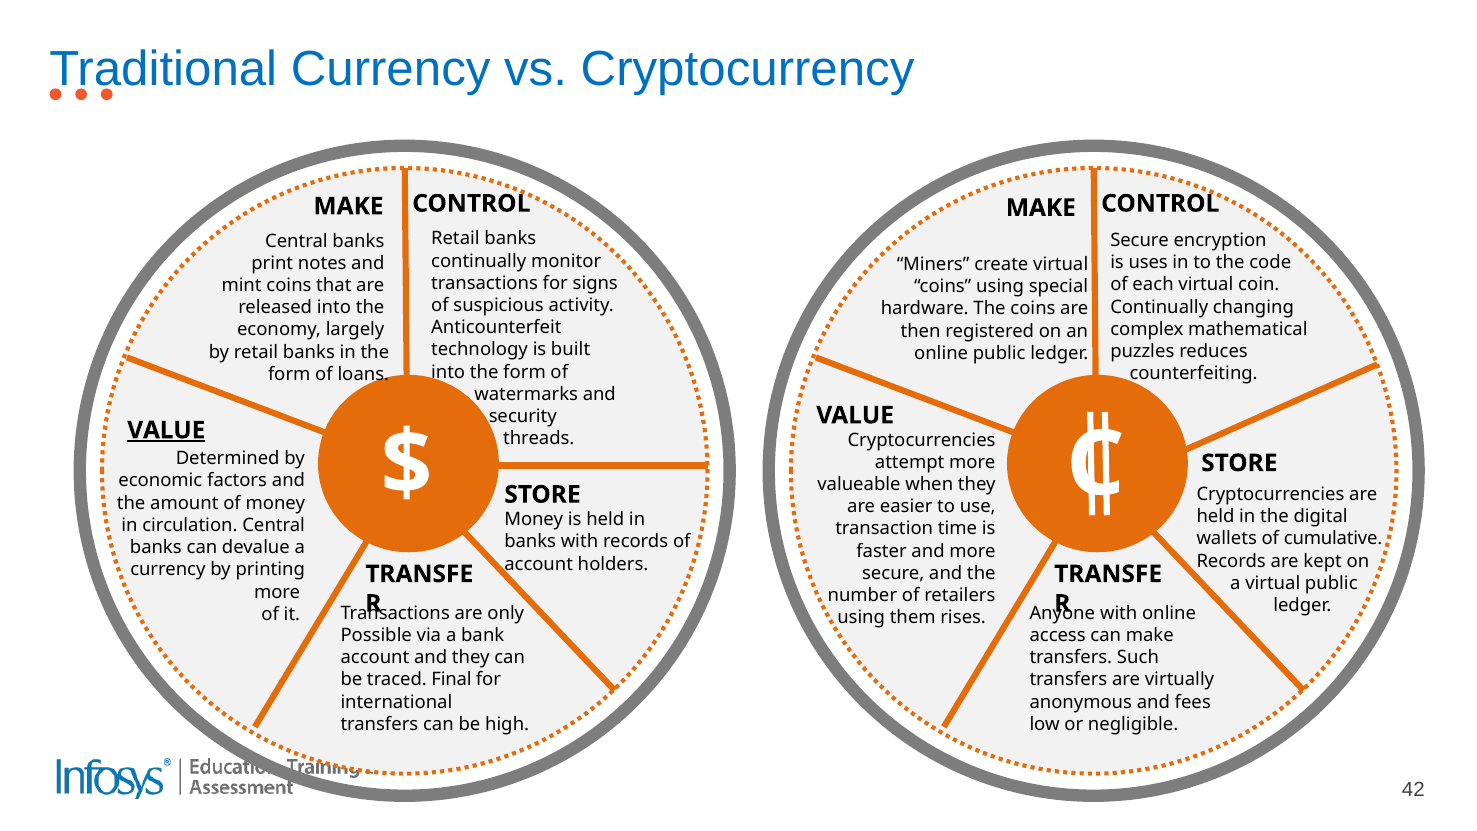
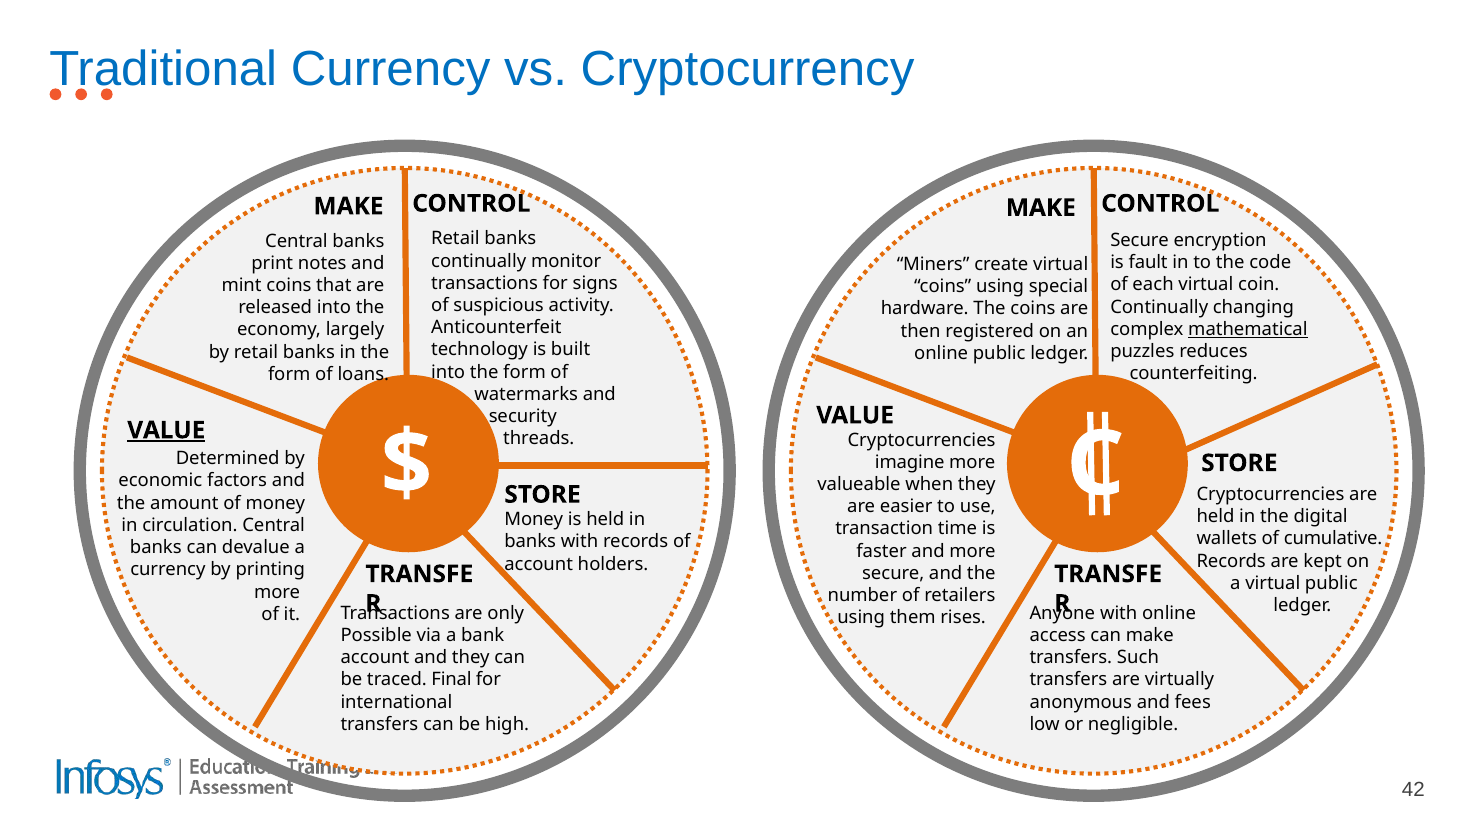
uses: uses -> fault (1148, 262)
mathematical underline: none -> present (1248, 329)
attempt: attempt -> imagine (910, 462)
